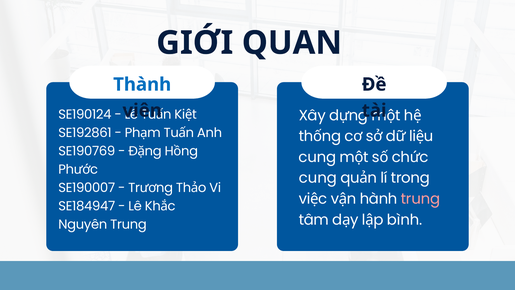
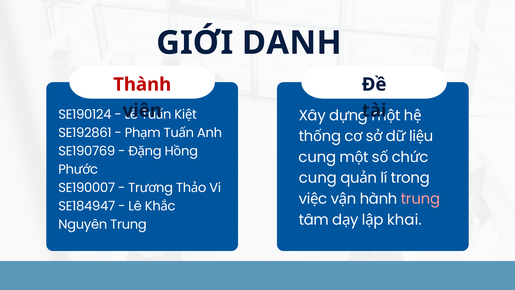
QUAN: QUAN -> DANH (292, 43)
Thành colour: blue -> red (142, 84)
bình: bình -> khai (404, 220)
